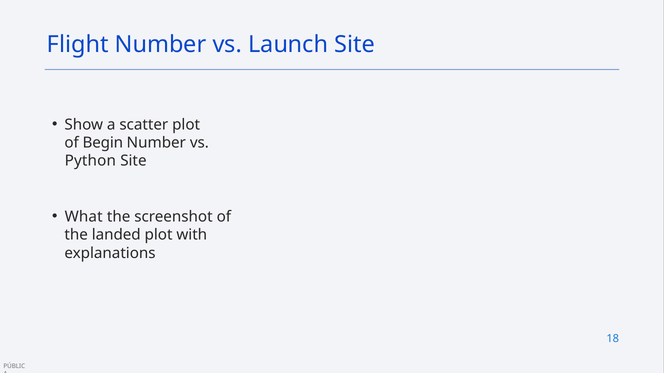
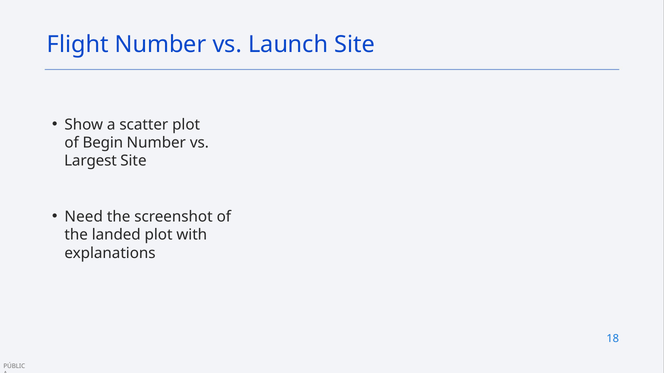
Python: Python -> Largest (90, 161)
What: What -> Need (84, 217)
